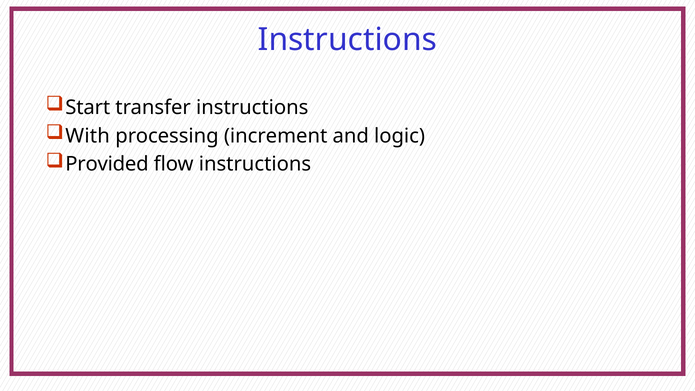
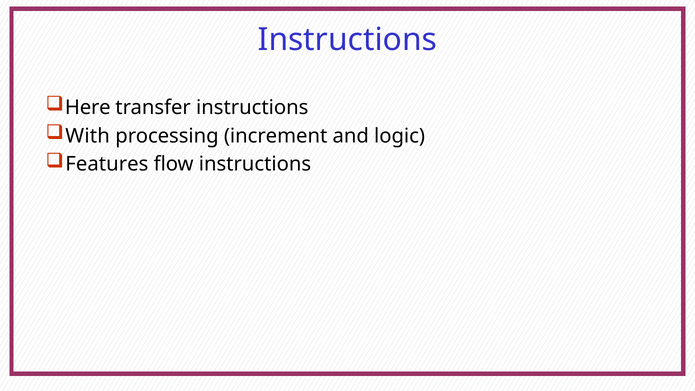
Start: Start -> Here (88, 107)
Provided: Provided -> Features (107, 164)
